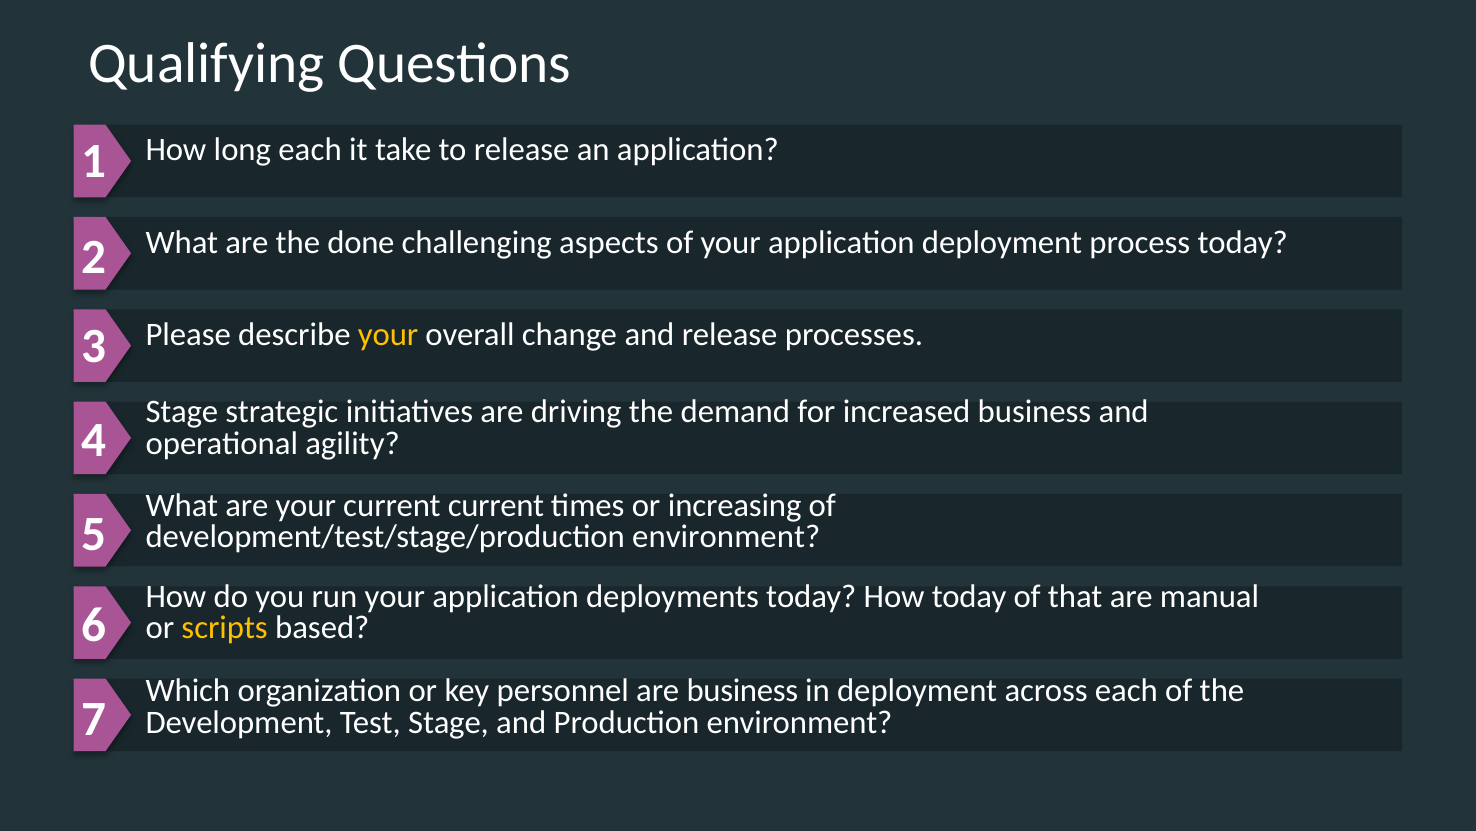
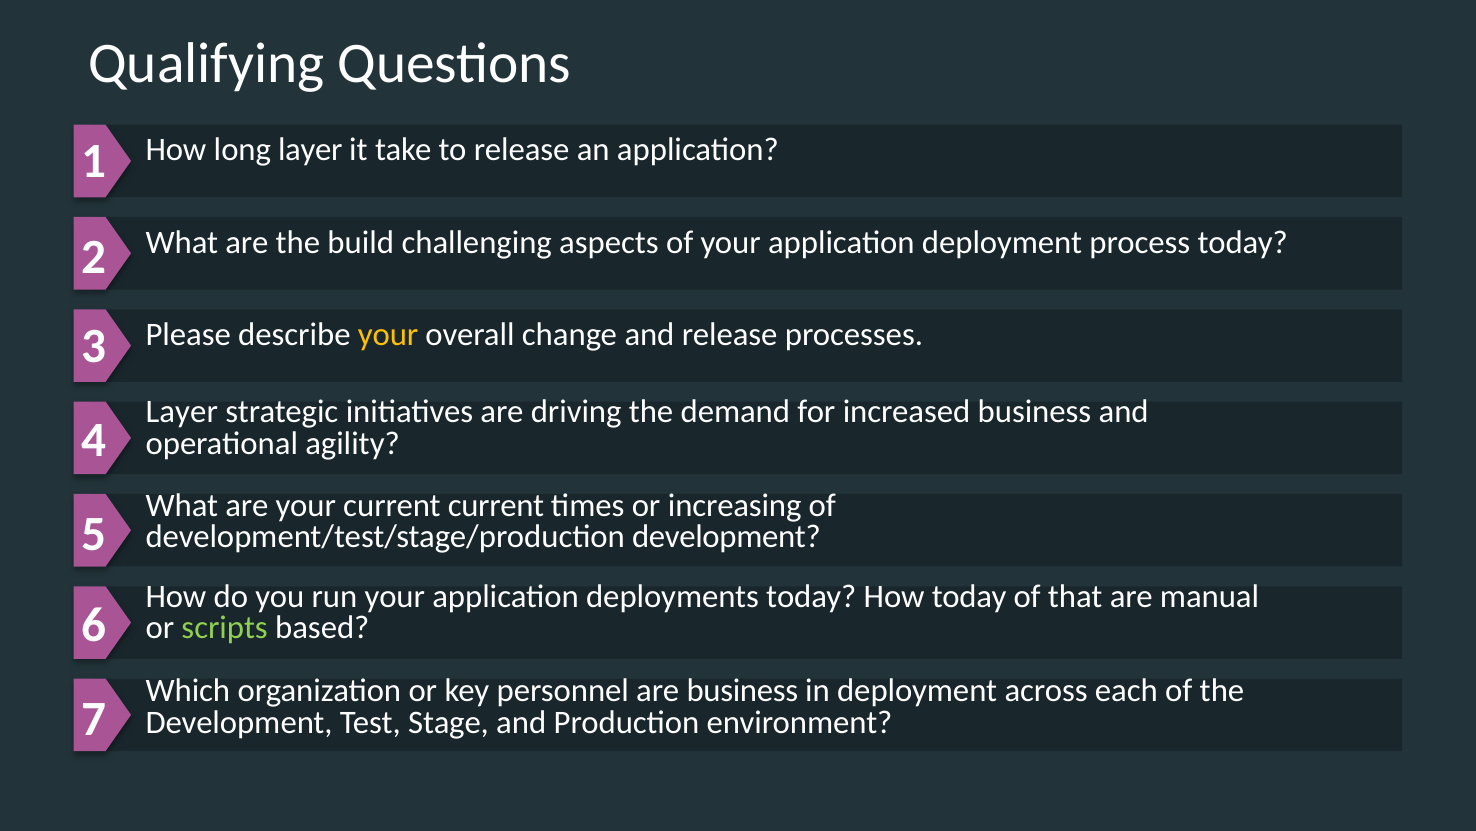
long each: each -> layer (310, 150)
done: done -> build (361, 242)
Stage: Stage -> Layer (182, 412)
development/test/stage/production environment: environment -> development (726, 537)
scripts colour: yellow -> light green (225, 628)
